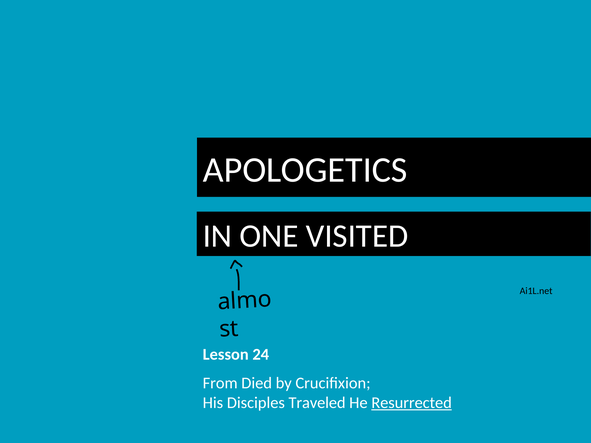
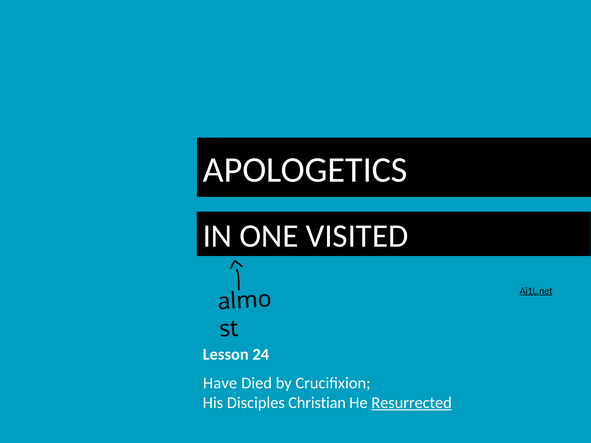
Ai1L.net underline: none -> present (536, 291)
From: From -> Have (220, 383)
Traveled: Traveled -> Christian (317, 403)
